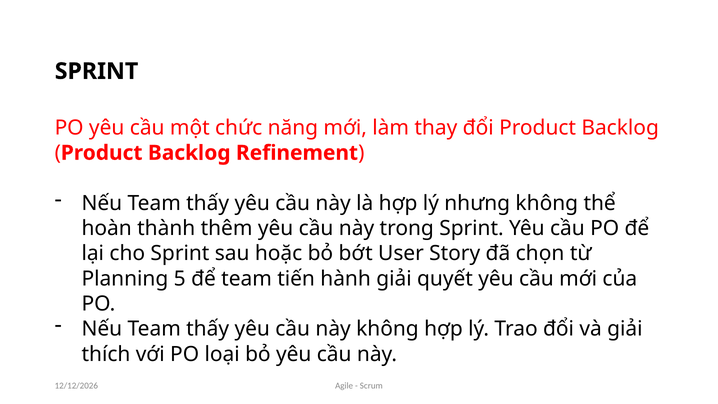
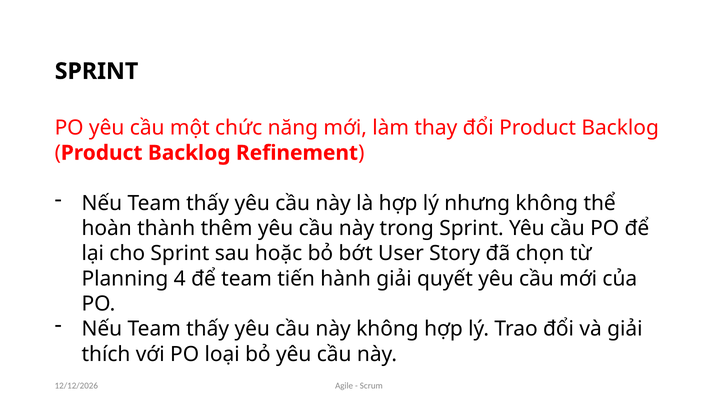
5: 5 -> 4 (180, 279)
